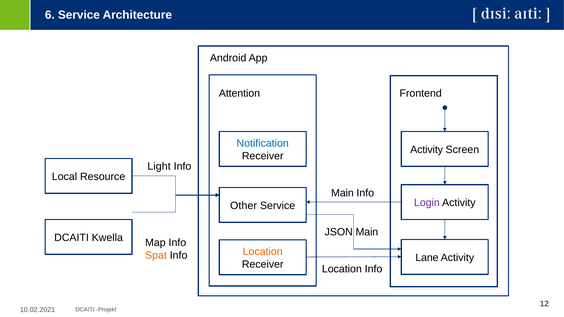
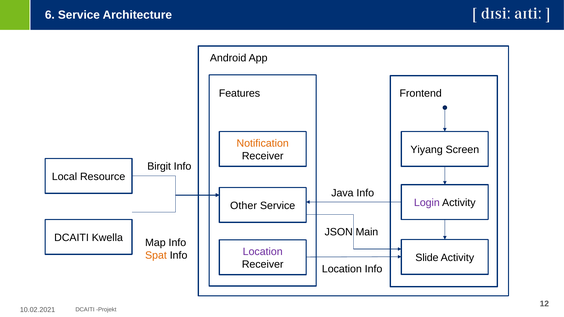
Attention: Attention -> Features (239, 93)
Notification colour: blue -> orange (263, 143)
Activity: Activity -> Yiyang (427, 150)
Light: Light -> Birgit (159, 166)
Main: Main -> Java (342, 193)
Location colour: orange -> purple (263, 252)
Lane: Lane -> Slide (427, 258)
